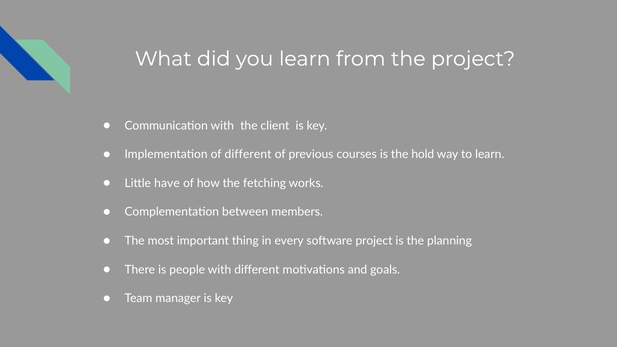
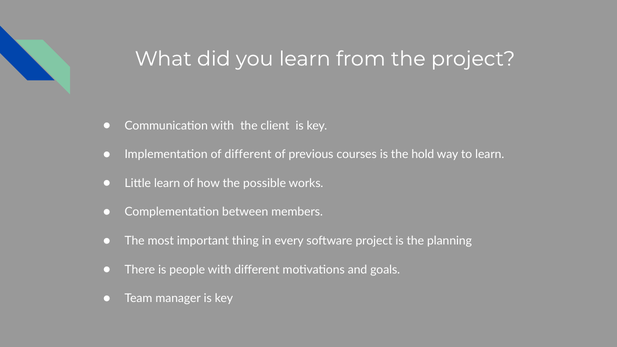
Little have: have -> learn (167, 183)
fetching: fetching -> possible (265, 183)
